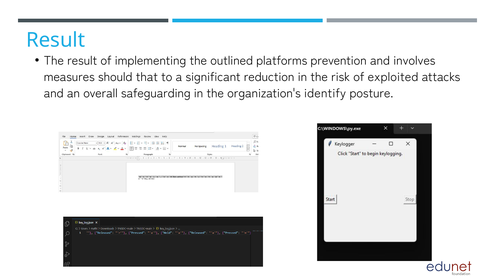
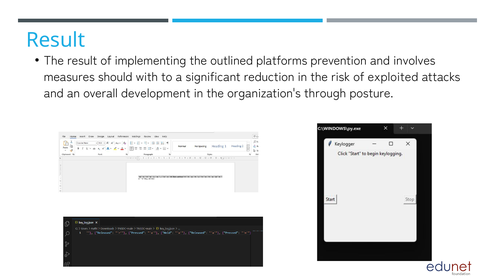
that: that -> with (147, 77)
safeguarding: safeguarding -> development (156, 94)
identify: identify -> through (325, 94)
